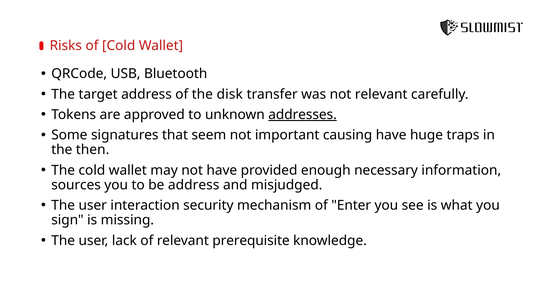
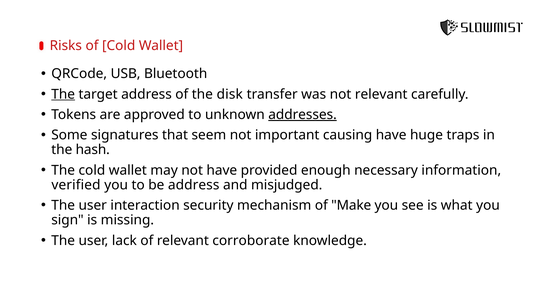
The underline: none -> present (63, 94)
then: then -> hash (93, 150)
sources: sources -> verified (76, 185)
Enter: Enter -> Make (351, 205)
prerequisite: prerequisite -> corroborate (251, 241)
